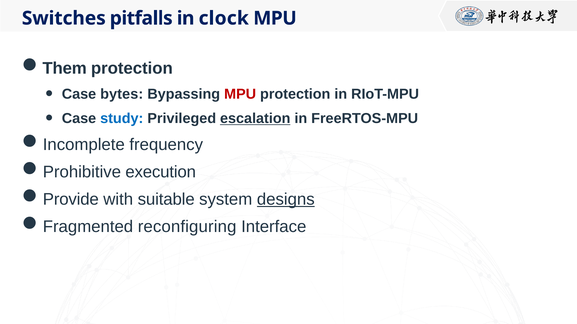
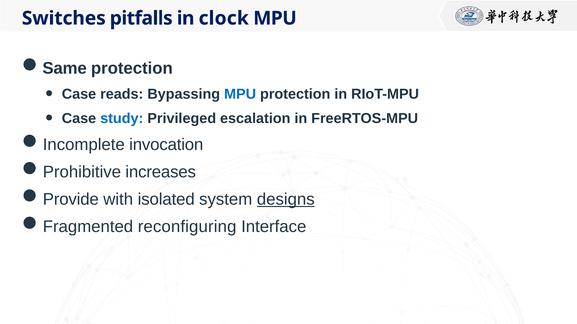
Them: Them -> Same (65, 68)
bytes: bytes -> reads (122, 94)
MPU colour: red -> blue (240, 94)
escalation underline: present -> none (255, 119)
frequency: frequency -> invocation (166, 145)
execution: execution -> increases (161, 172)
suitable: suitable -> isolated (166, 199)
